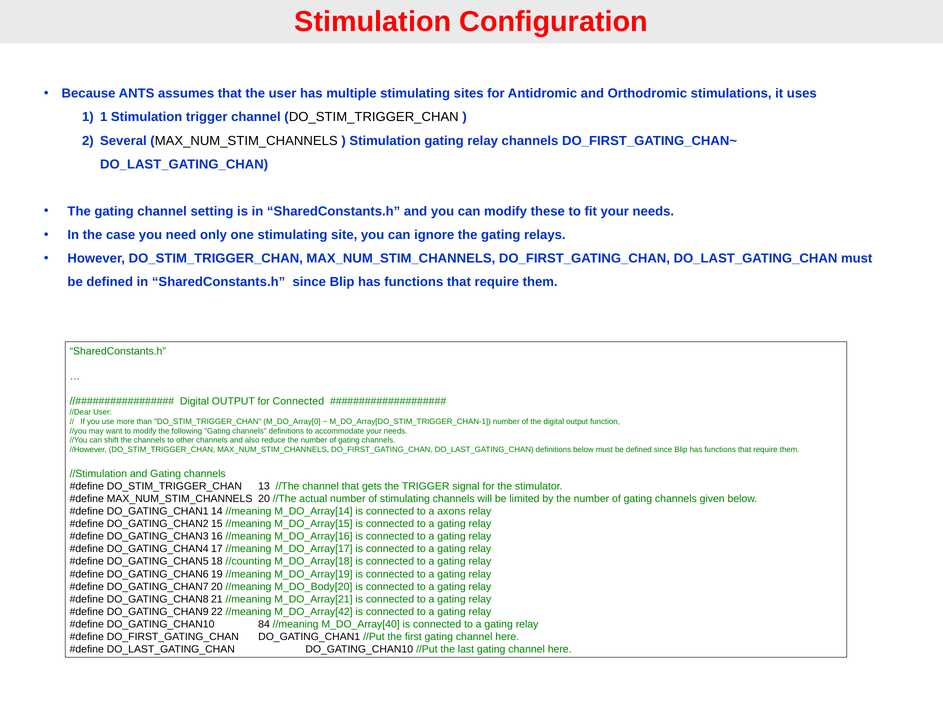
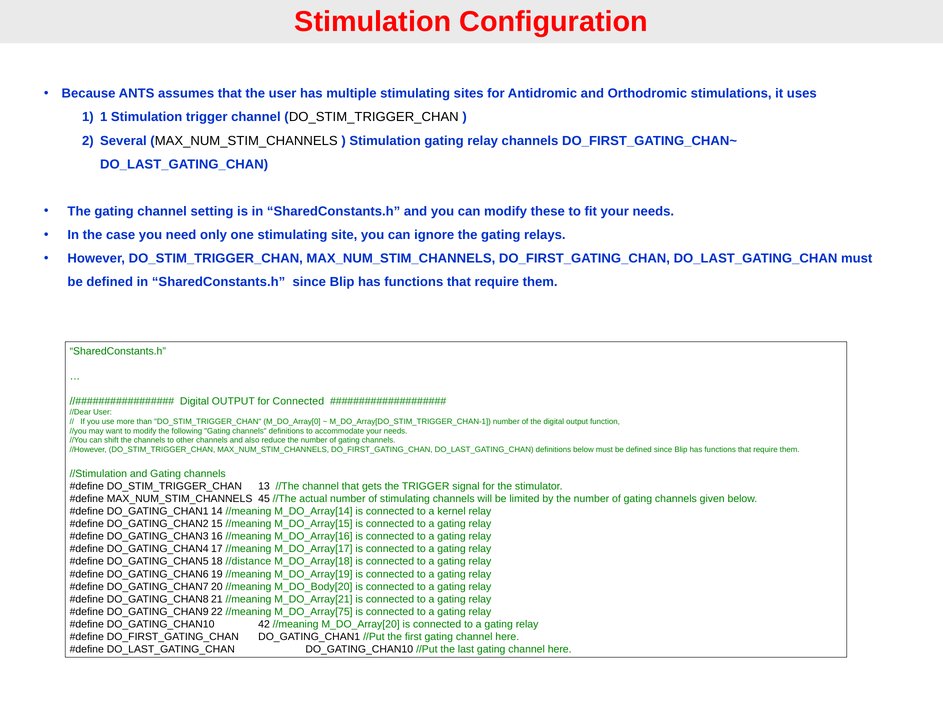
20: 20 -> 45 (264, 499)
axons: axons -> kernel (452, 511)
//counting: //counting -> //distance (248, 562)
M_DO_Array[42: M_DO_Array[42 -> M_DO_Array[75 (313, 612)
84: 84 -> 42 (264, 625)
M_DO_Array[40: M_DO_Array[40 -> M_DO_Array[20 (361, 625)
